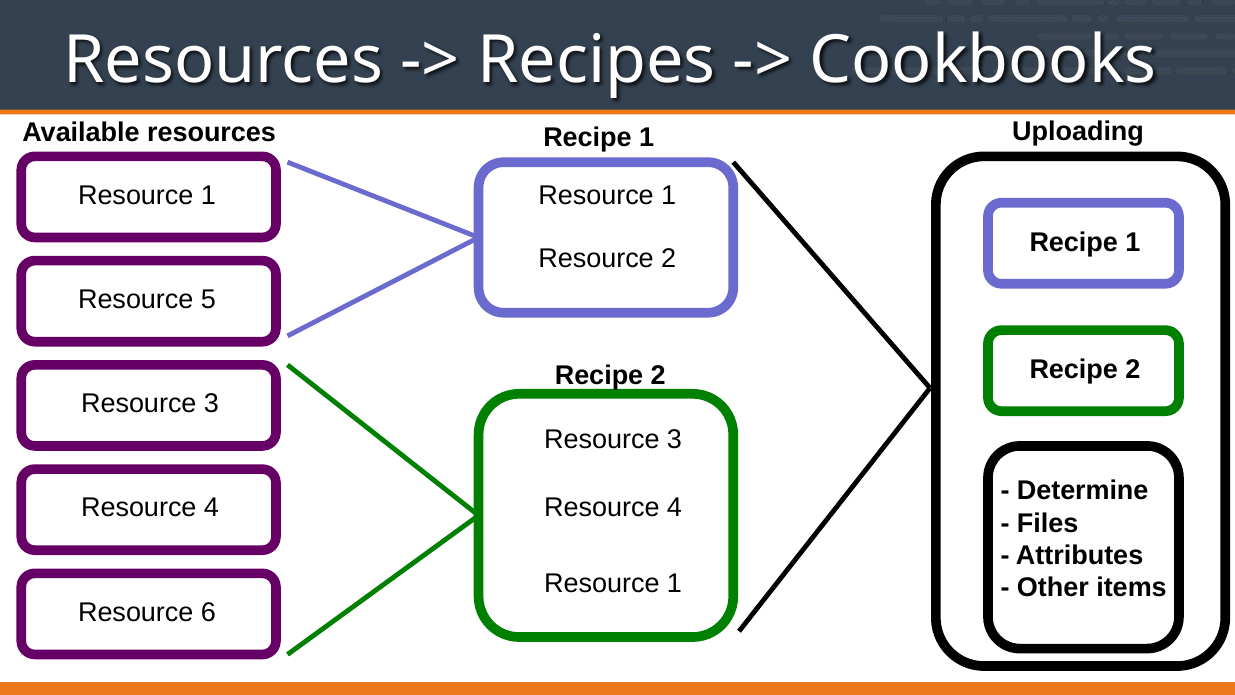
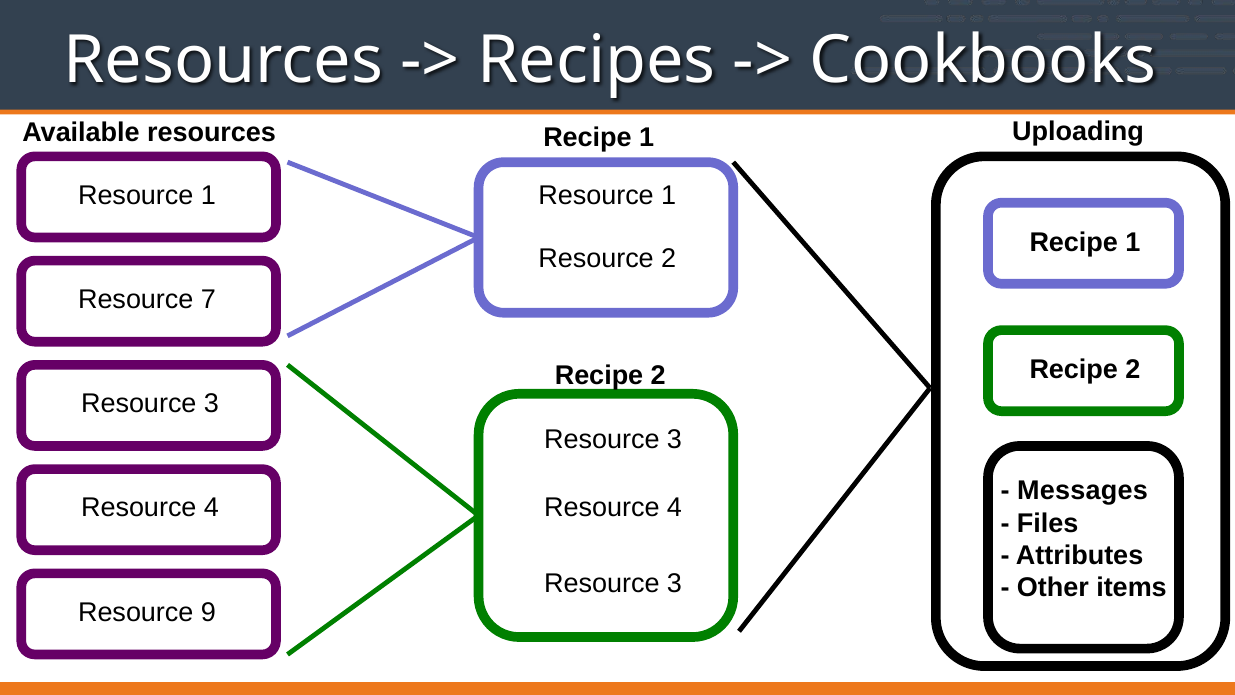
5: 5 -> 7 (208, 299)
Determine: Determine -> Messages (1083, 490)
1: 1 -> 3 (674, 583)
6: 6 -> 9 (208, 612)
